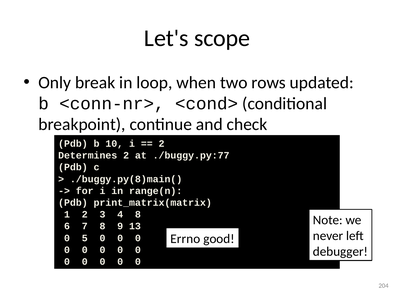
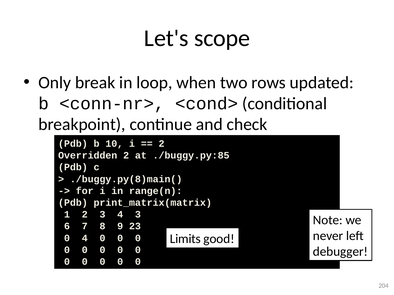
Determines: Determines -> Overridden (88, 156)
./buggy.py:77: ./buggy.py:77 -> ./buggy.py:85 (191, 156)
4 8: 8 -> 3 (138, 215)
13: 13 -> 23 (135, 227)
Errno: Errno -> Limits (185, 239)
0 5: 5 -> 4 (85, 238)
